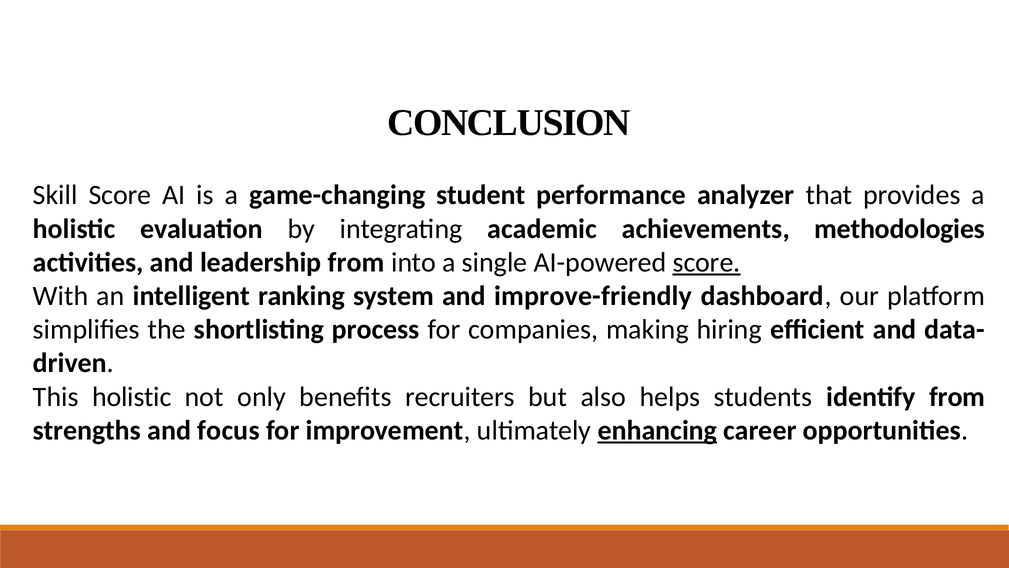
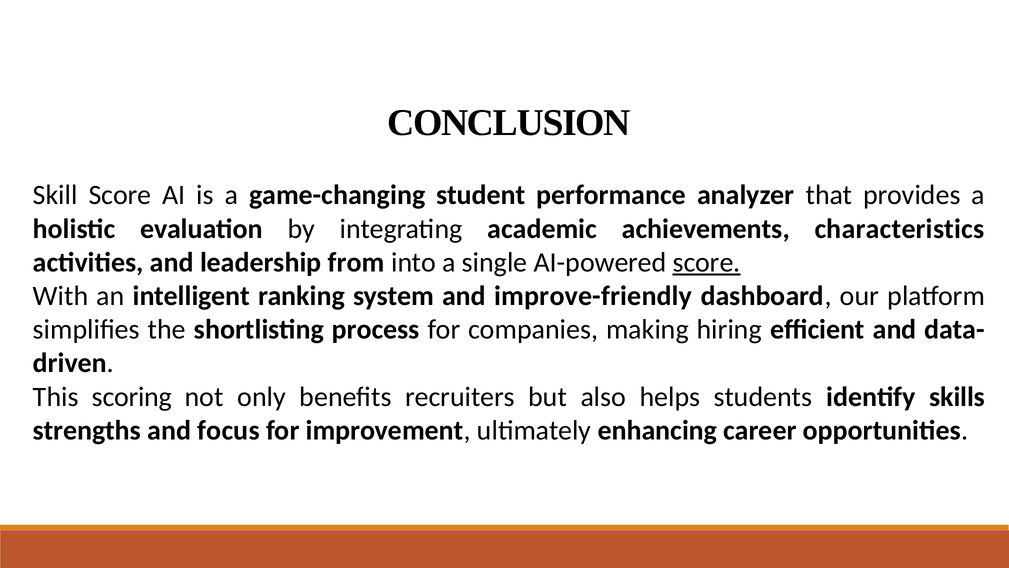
methodologies: methodologies -> characteristics (899, 229)
This holistic: holistic -> scoring (132, 397)
identify from: from -> skills (957, 397)
enhancing underline: present -> none (657, 430)
